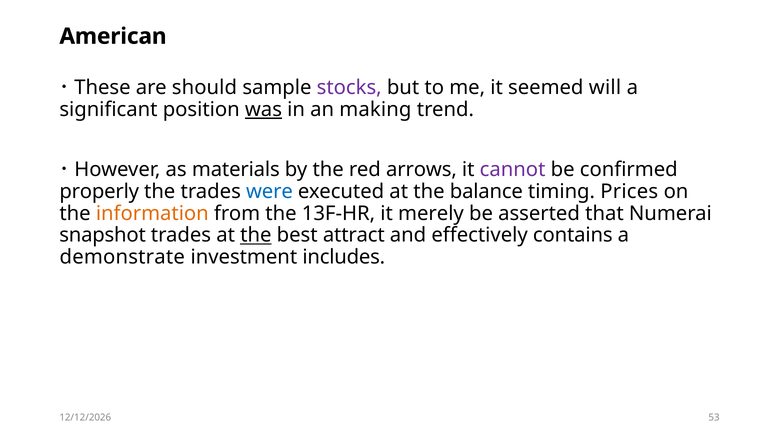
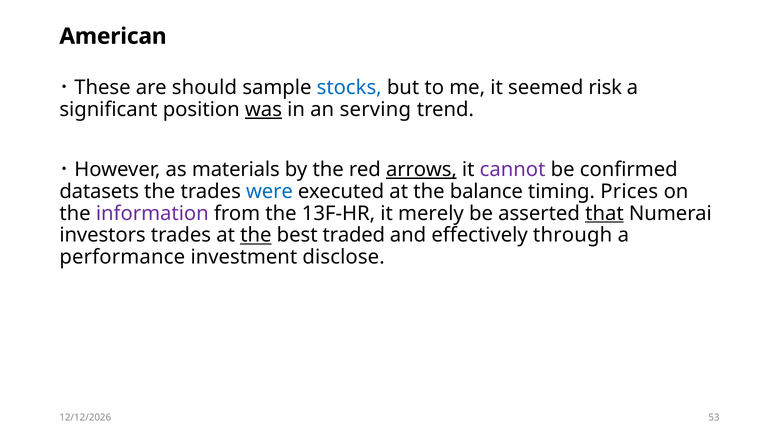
stocks colour: purple -> blue (349, 88)
will: will -> risk (605, 88)
making: making -> serving (375, 110)
arrows underline: none -> present (421, 170)
properly: properly -> datasets (99, 192)
information colour: orange -> purple (152, 213)
that underline: none -> present (604, 213)
snapshot: snapshot -> investors (103, 235)
attract: attract -> traded (354, 235)
contains: contains -> through (573, 235)
demonstrate: demonstrate -> performance (122, 257)
includes: includes -> disclose (344, 257)
